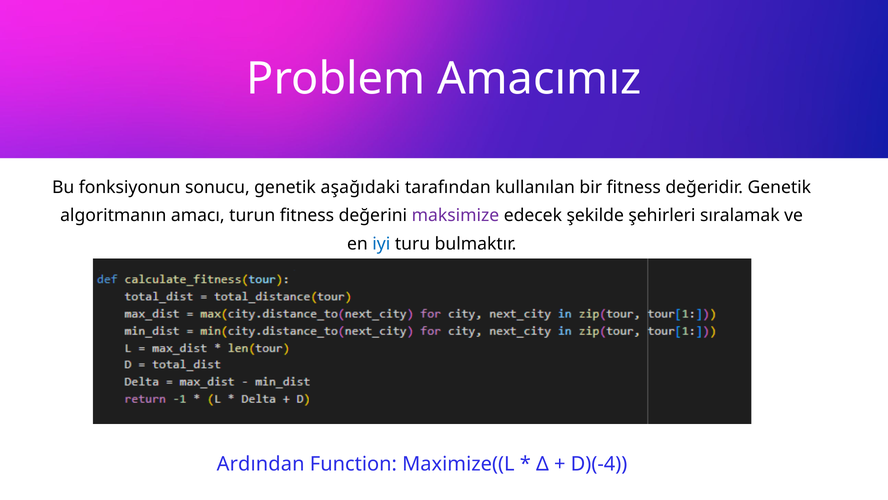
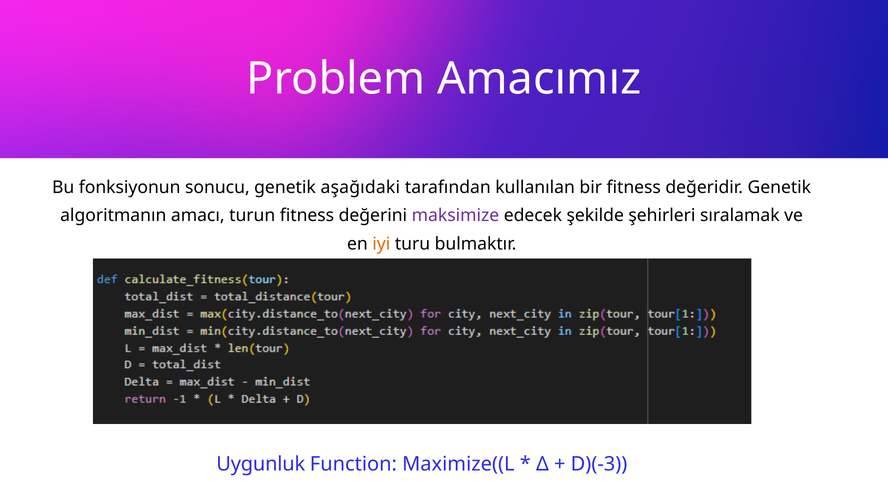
iyi colour: blue -> orange (381, 244)
Ardından: Ardından -> Uygunluk (261, 464)
D)(-4: D)(-4 -> D)(-3 (599, 464)
